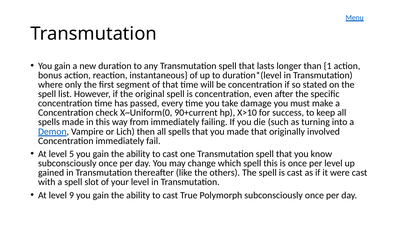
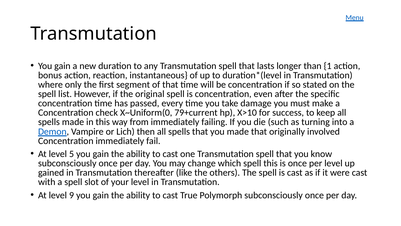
90+current: 90+current -> 79+current (196, 113)
